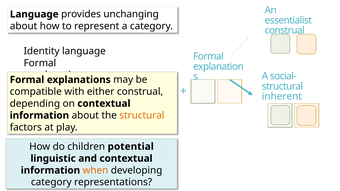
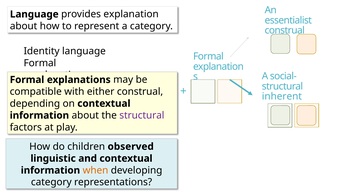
provides unchanging: unchanging -> explanation (131, 14)
structural colour: orange -> purple (142, 116)
potential: potential -> observed (131, 147)
